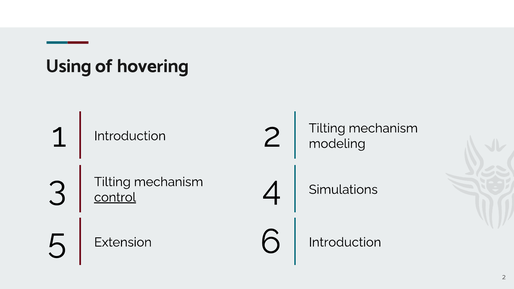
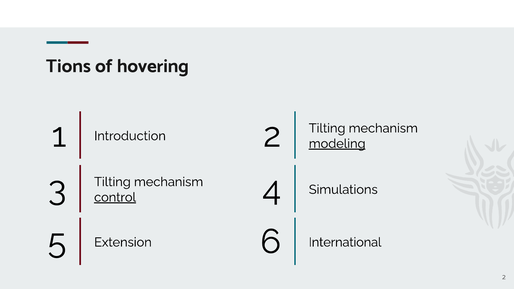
Using: Using -> Tions (68, 66)
modeling underline: none -> present (337, 144)
Extension Introduction: Introduction -> International (345, 242)
